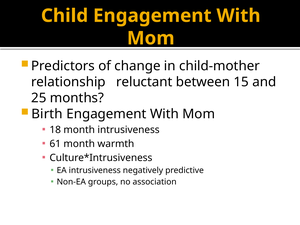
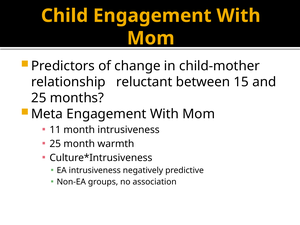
Birth: Birth -> Meta (47, 114)
18: 18 -> 11 (55, 130)
61: 61 -> 25 (55, 144)
